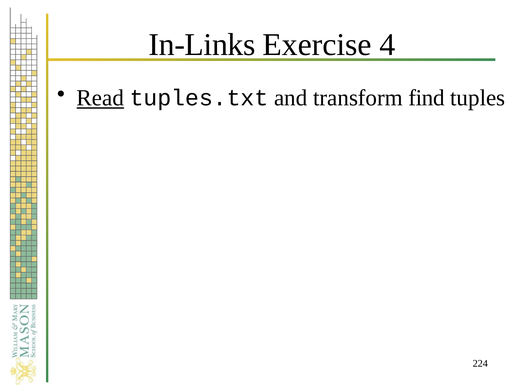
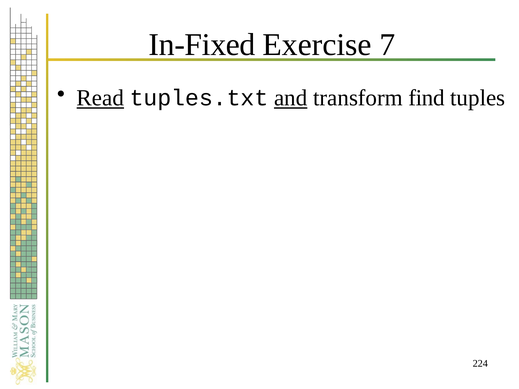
In-Links: In-Links -> In-Fixed (202, 45)
4: 4 -> 7 (388, 45)
and underline: none -> present (291, 98)
